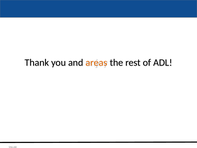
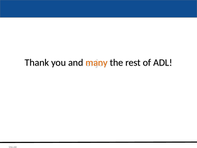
areas: areas -> many (97, 62)
